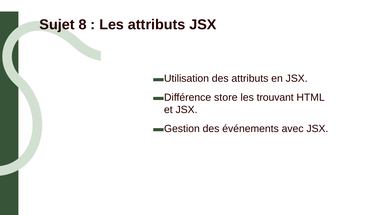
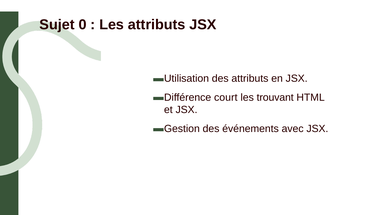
8: 8 -> 0 (83, 25)
store: store -> court (226, 98)
